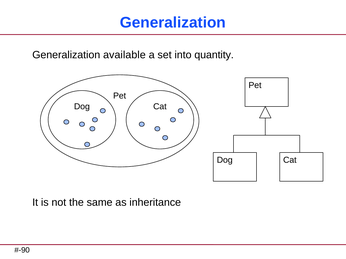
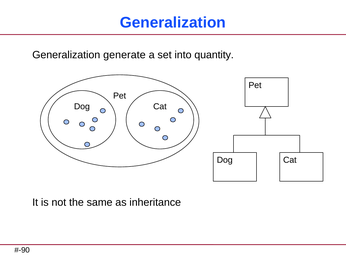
available: available -> generate (124, 55)
